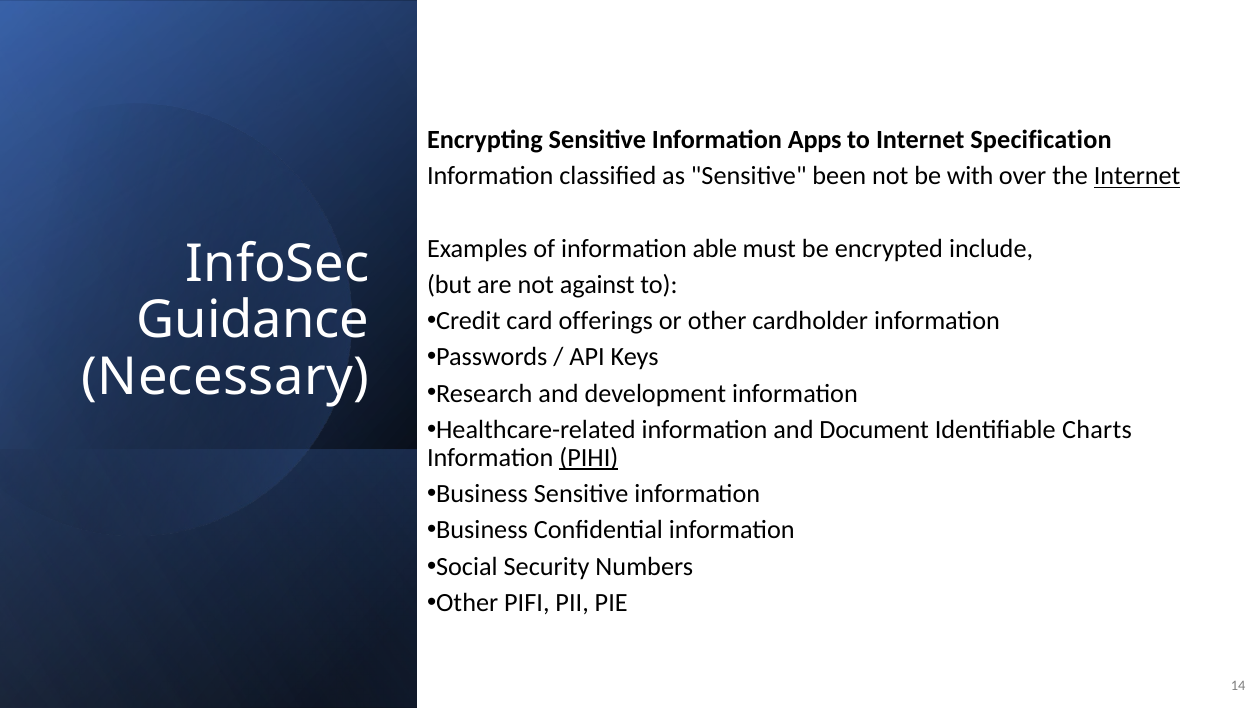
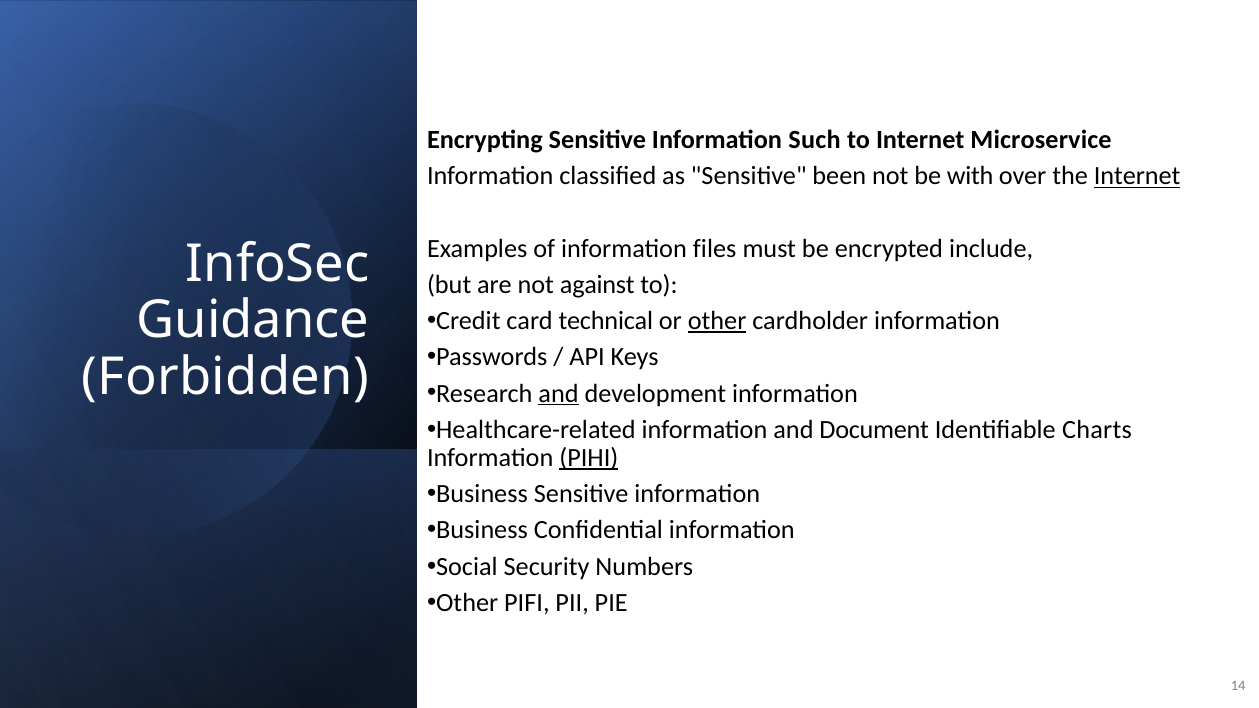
Apps: Apps -> Such (814, 140)
Specification: Specification -> Microservice (1041, 140)
able: able -> files (715, 249)
offerings: offerings -> technical (606, 321)
other underline: none -> present (717, 321)
Necessary: Necessary -> Forbidden (225, 377)
and underline: none -> present (559, 393)
